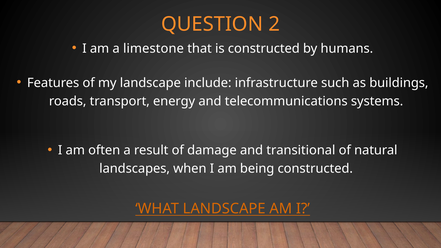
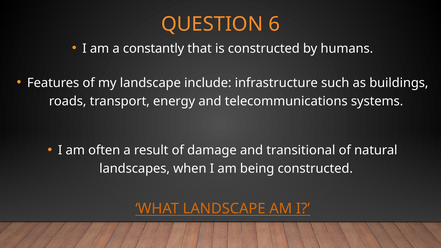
2: 2 -> 6 (274, 24)
limestone: limestone -> constantly (154, 48)
